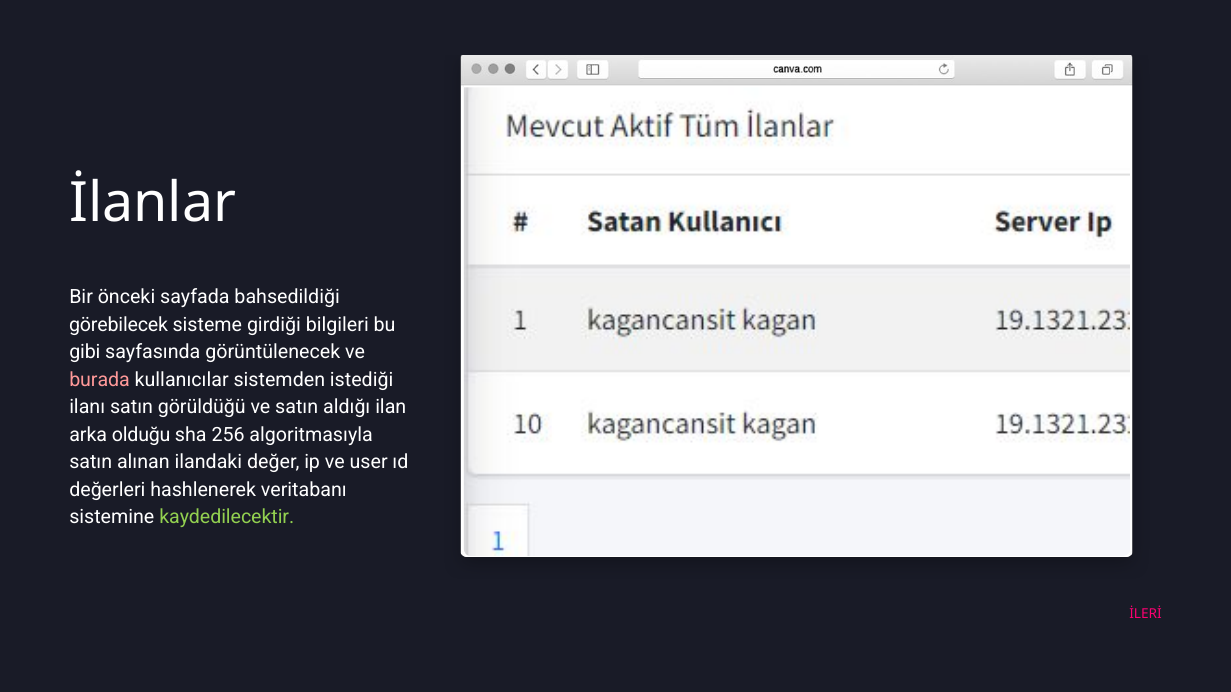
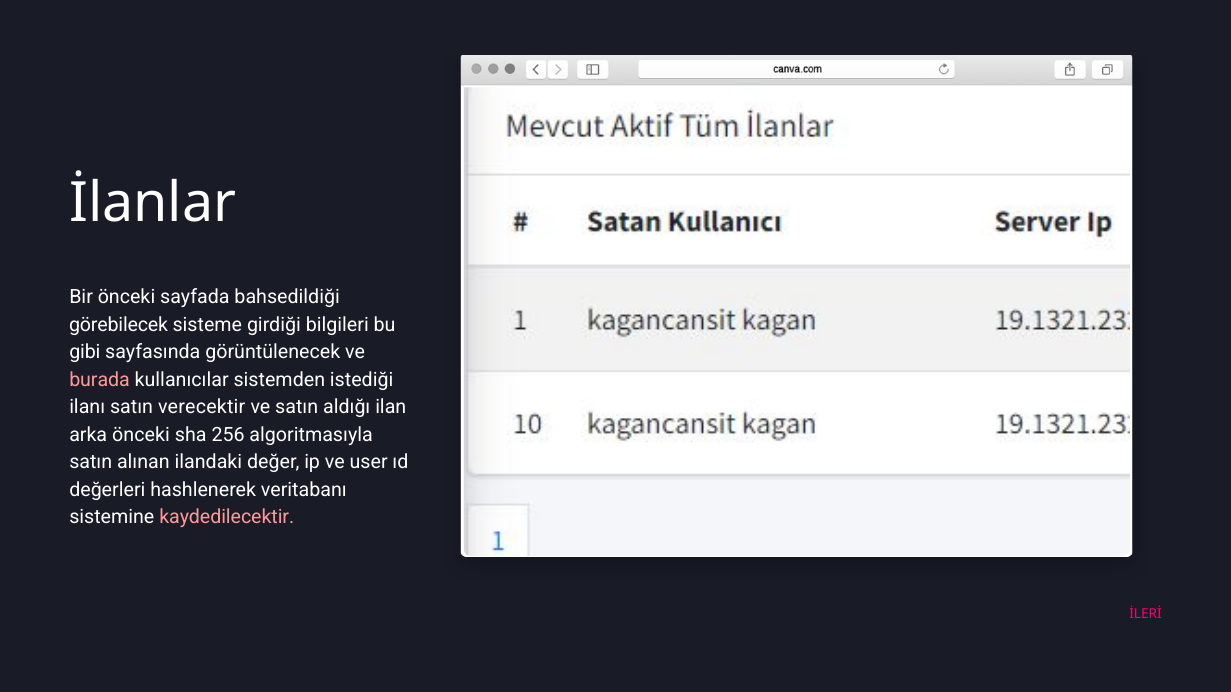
görüldüğü: görüldüğü -> verecektir (202, 407)
arka olduğu: olduğu -> önceki (141, 435)
kaydedilecektir colour: light green -> pink (227, 518)
